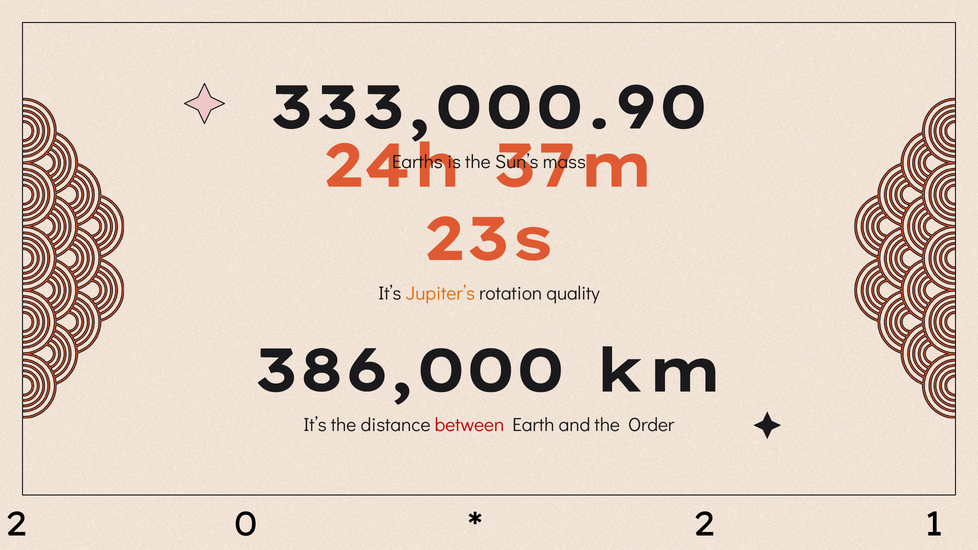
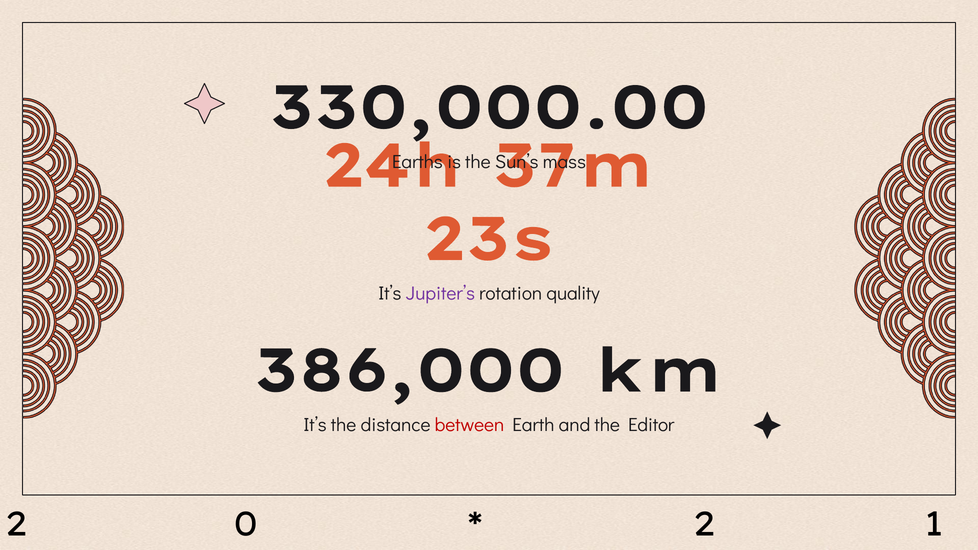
333,000.90: 333,000.90 -> 330,000.00 (489, 108)
Jupiter’s colour: orange -> purple (440, 294)
Order: Order -> Editor (651, 425)
